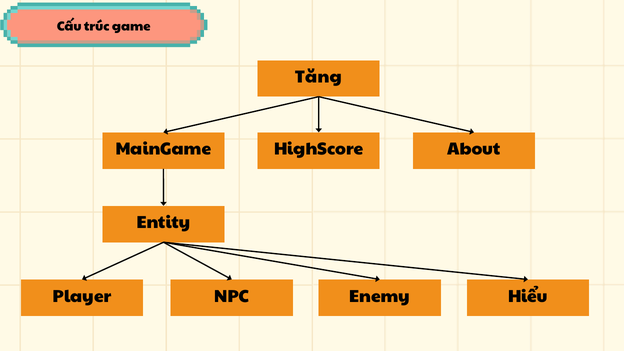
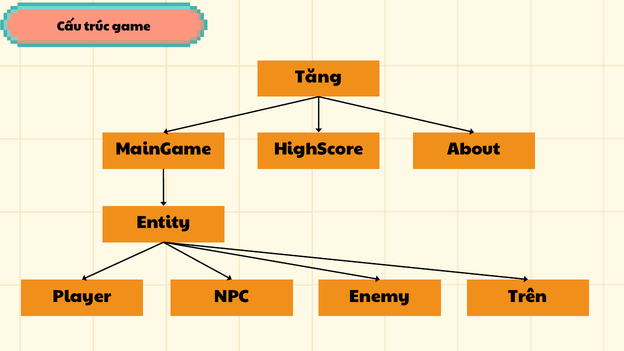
Hiểu: Hiểu -> Trên (528, 296)
